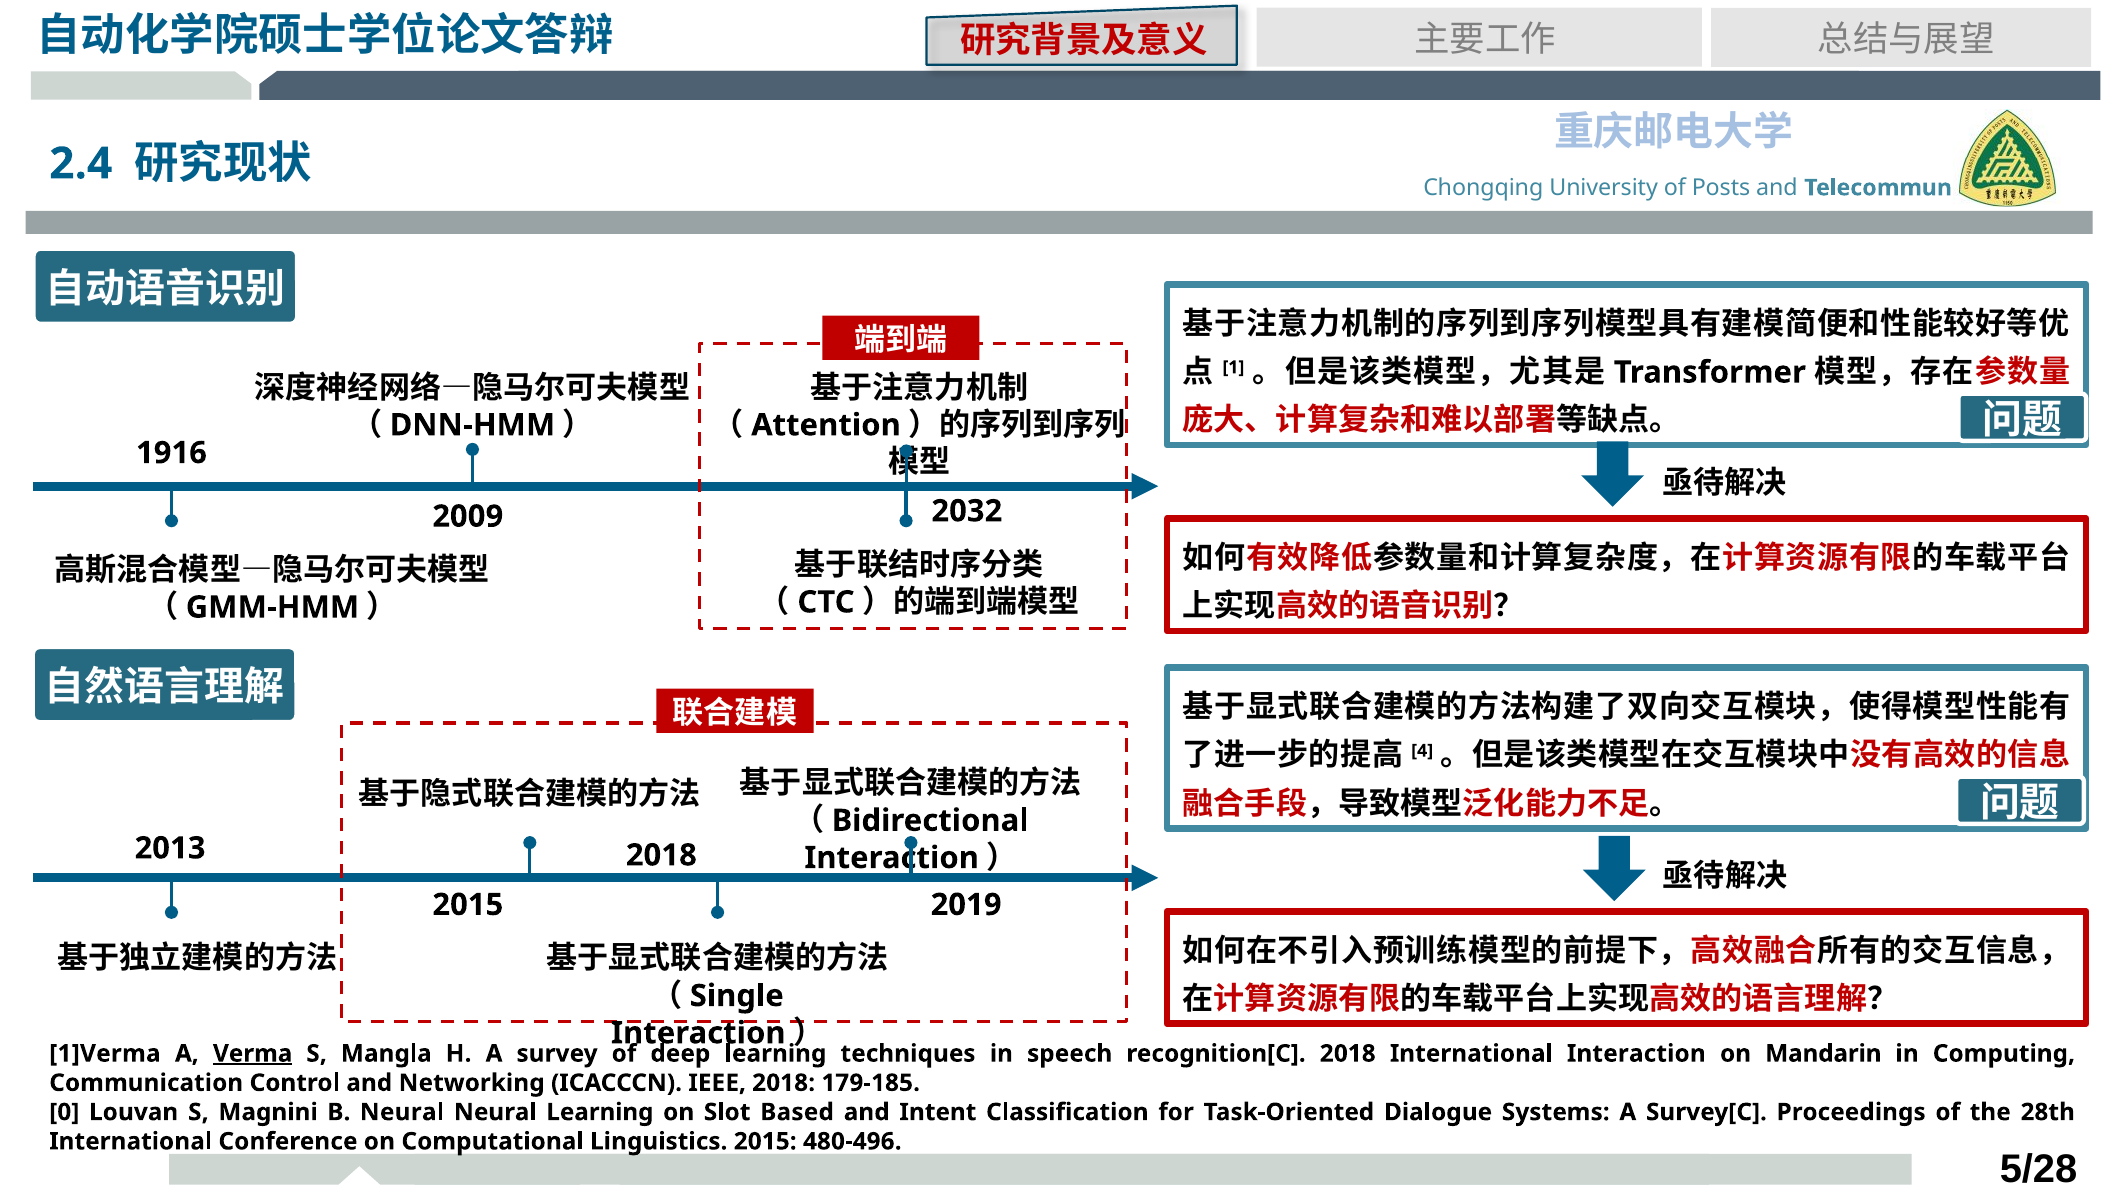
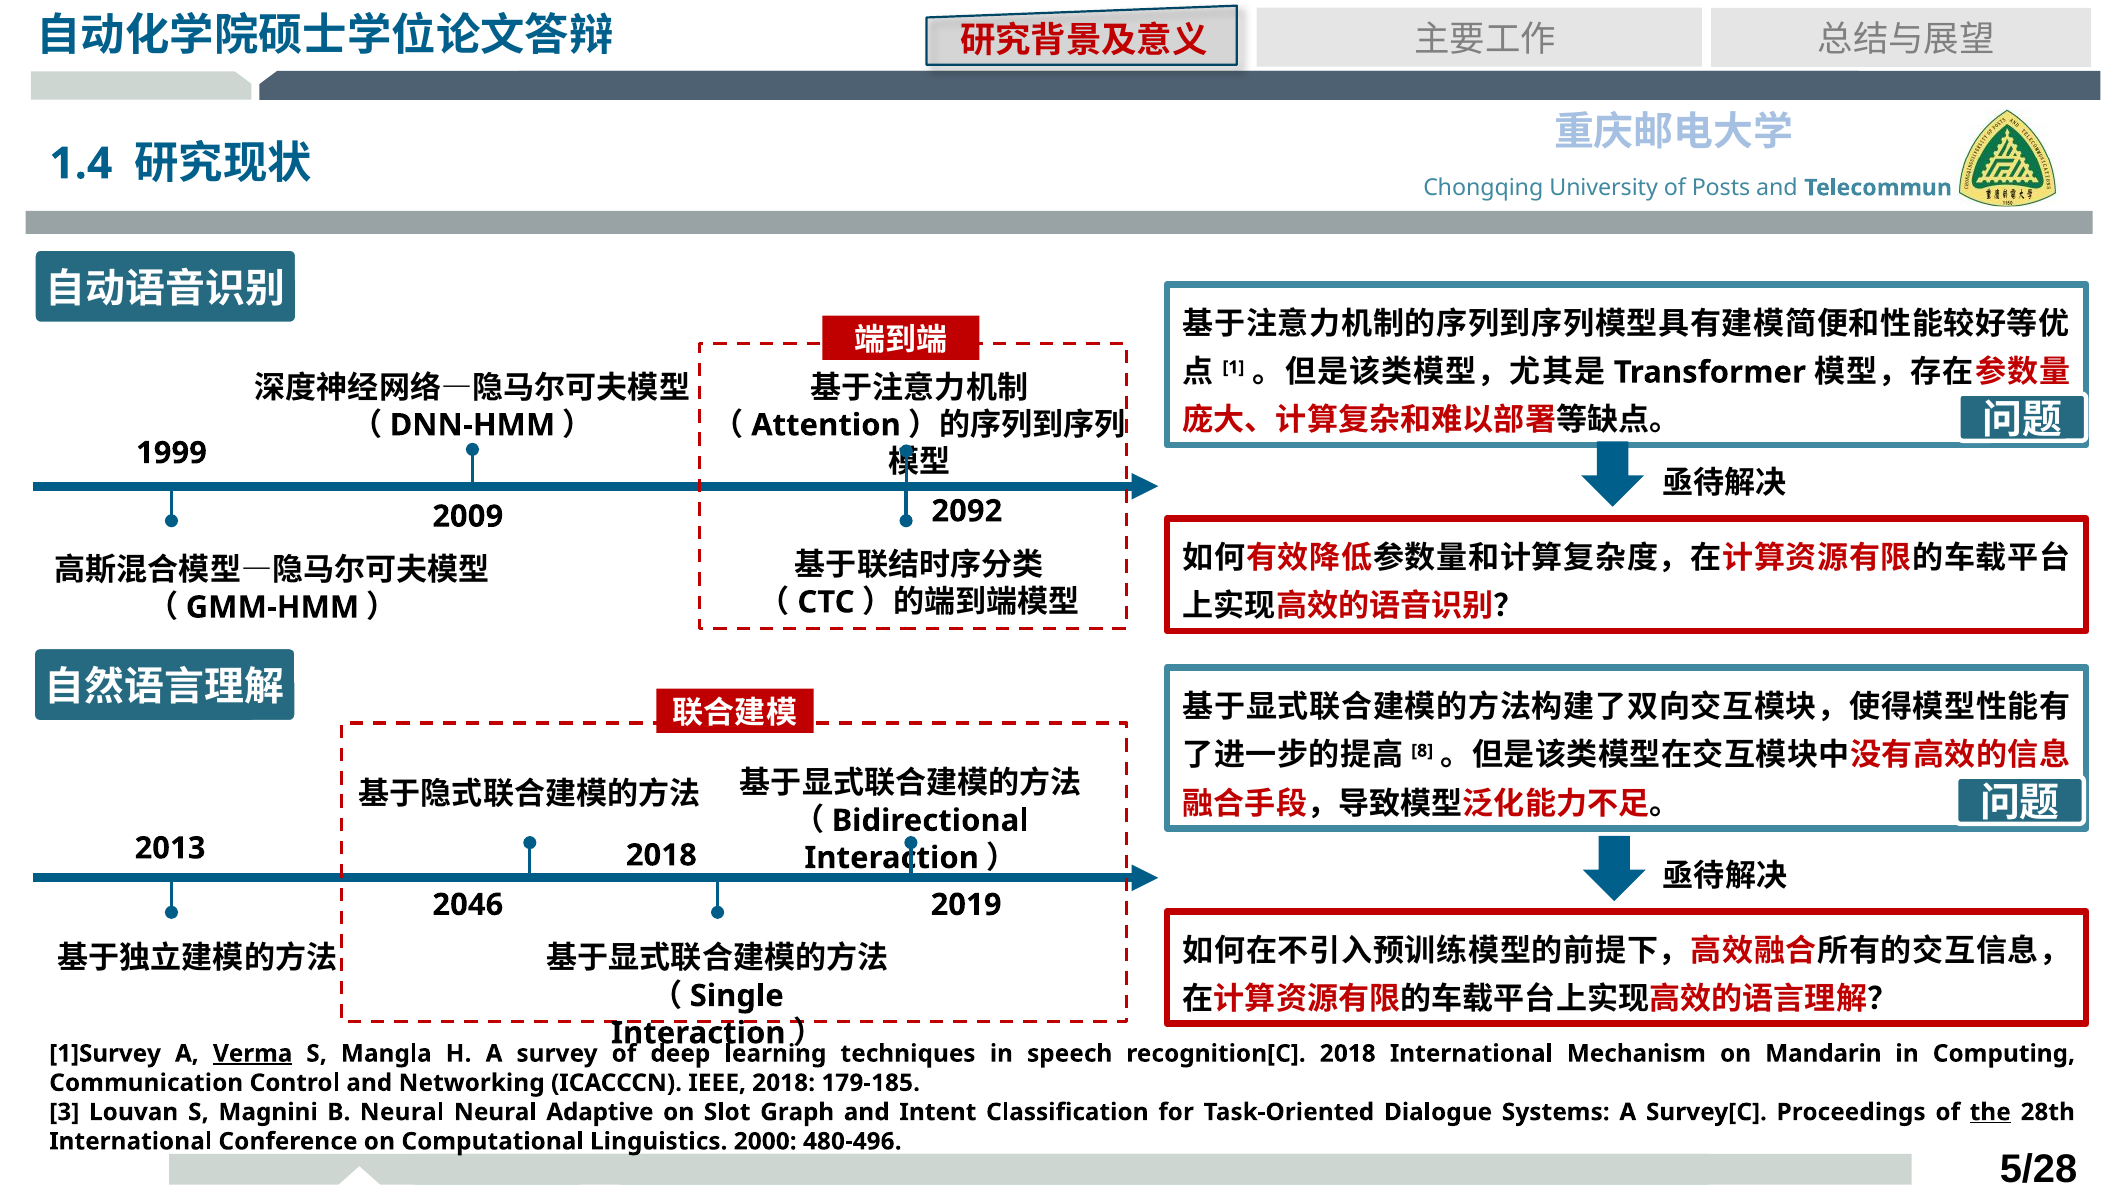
2.4: 2.4 -> 1.4 (81, 164)
1916: 1916 -> 1999 (171, 453)
2032: 2032 -> 2092 (967, 511)
4: 4 -> 8 (1422, 751)
2015: 2015 -> 2046 (468, 905)
1]Verma: 1]Verma -> 1]Survey (105, 1054)
International Interaction: Interaction -> Mechanism (1636, 1054)
0: 0 -> 3 (64, 1112)
Neural Learning: Learning -> Adaptive (600, 1112)
Based: Based -> Graph (797, 1112)
the underline: none -> present (1990, 1112)
Linguistics 2015: 2015 -> 2000 (765, 1141)
